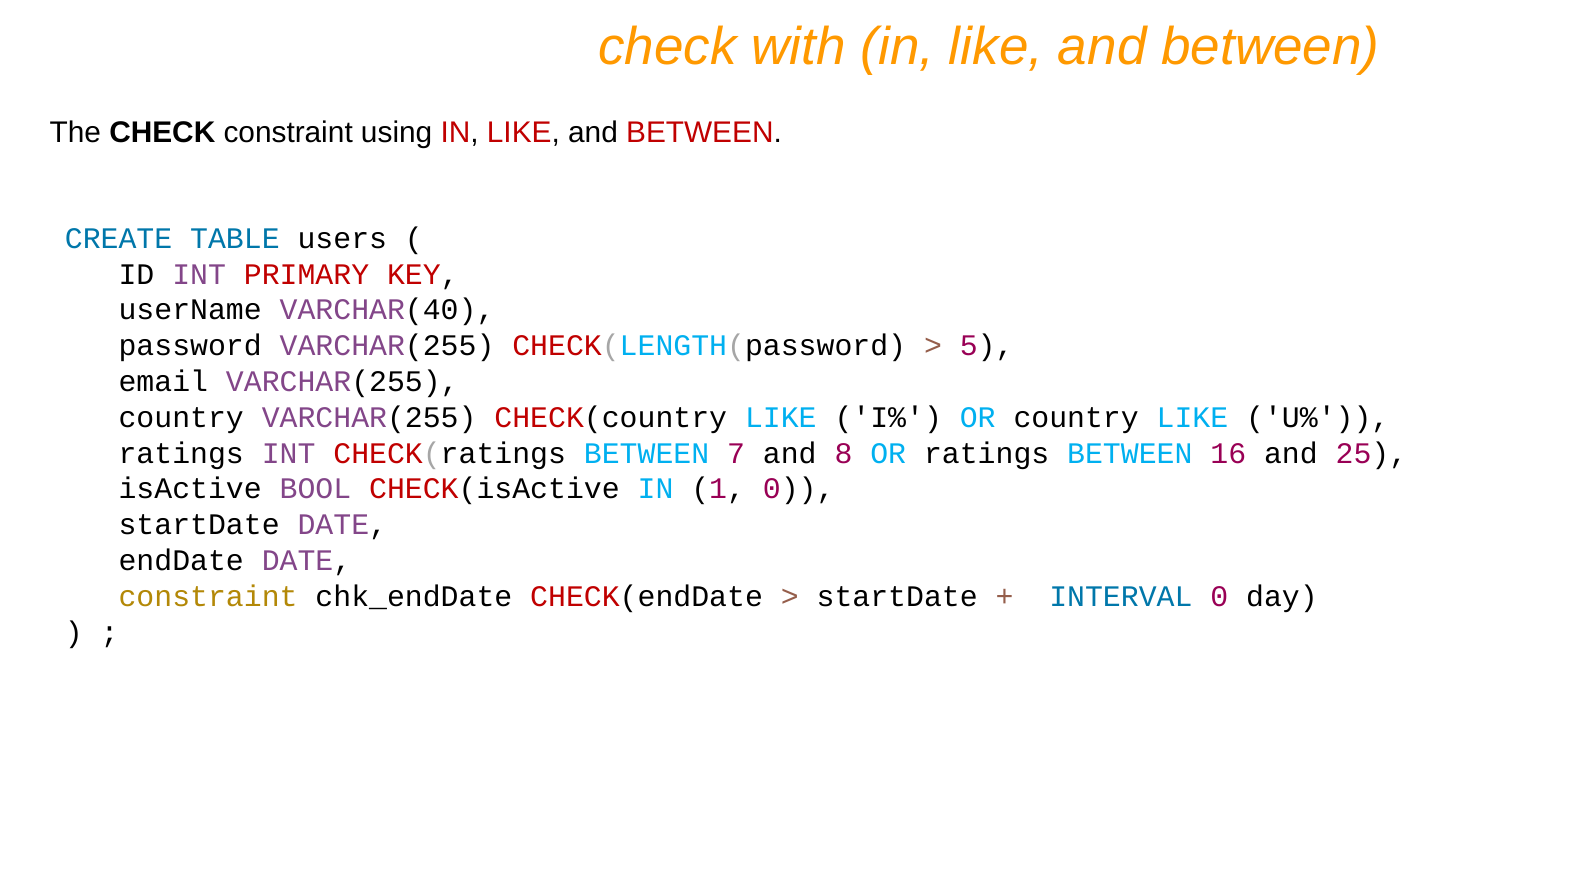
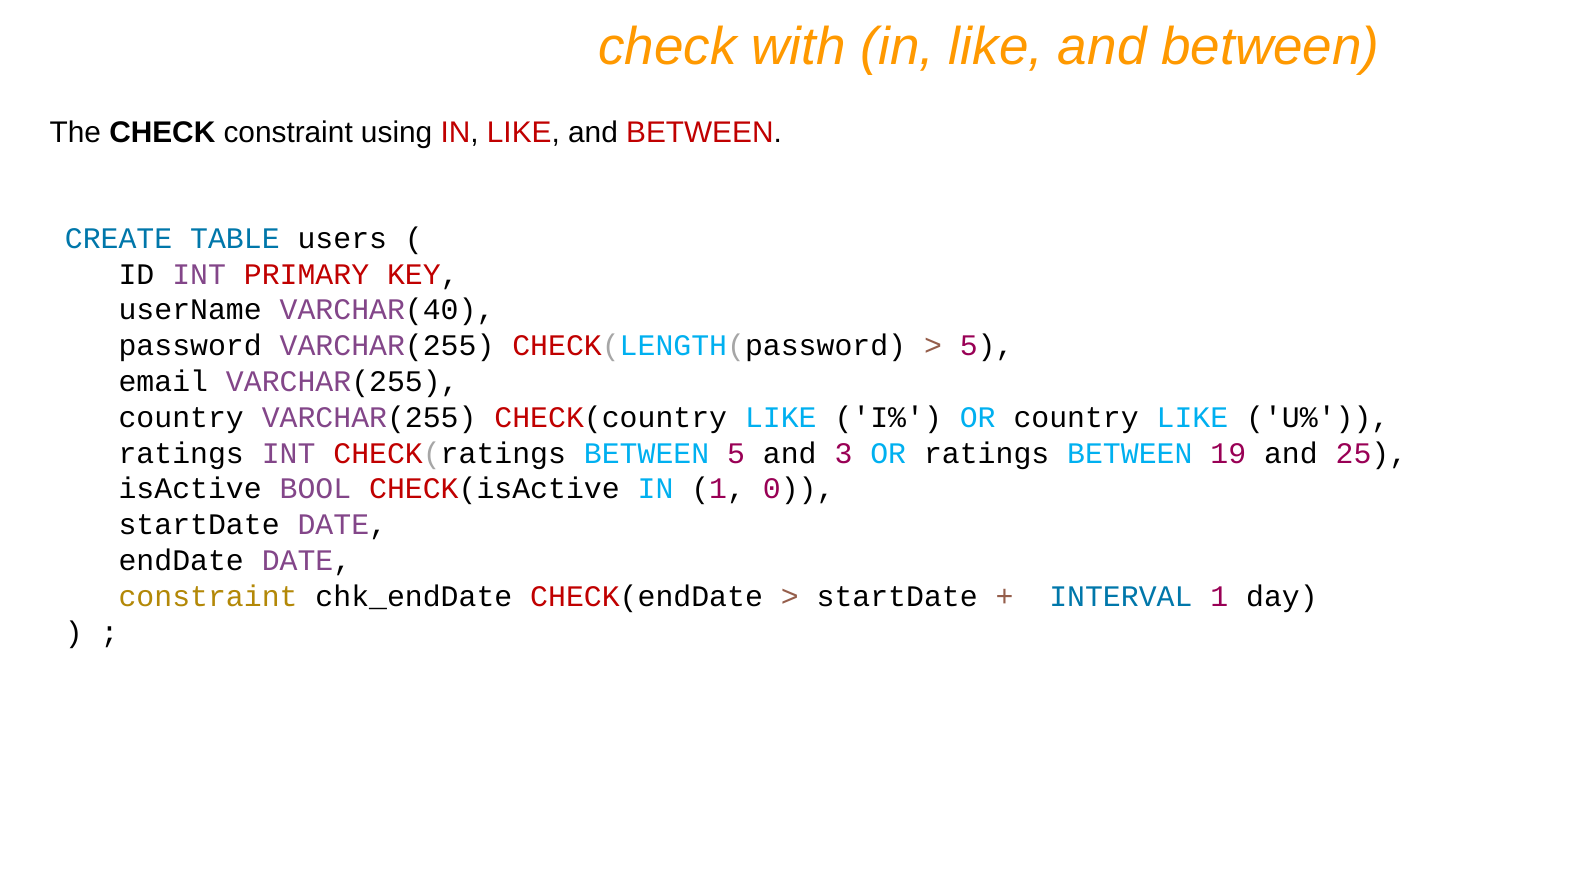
BETWEEN 7: 7 -> 5 (736, 453)
8: 8 -> 3 (843, 453)
16: 16 -> 19 (1228, 453)
INTERVAL 0: 0 -> 1 (1219, 596)
